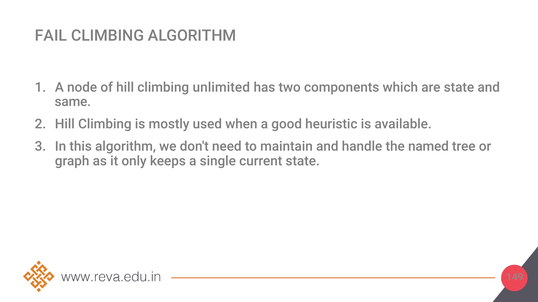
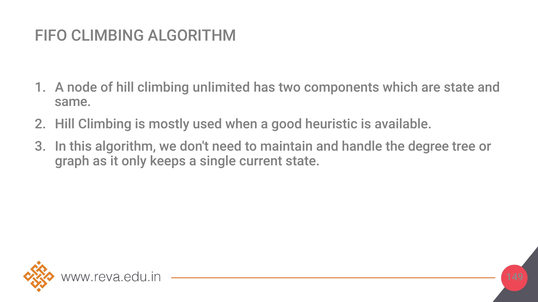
FAIL: FAIL -> FIFO (51, 36)
named: named -> degree (428, 147)
